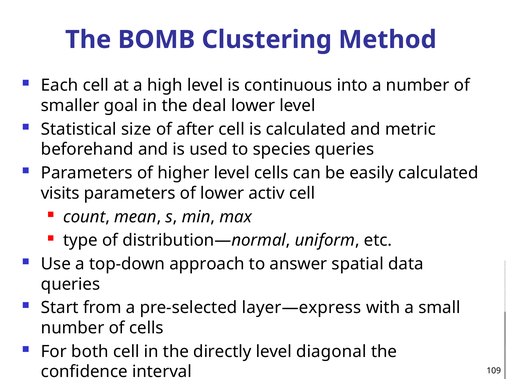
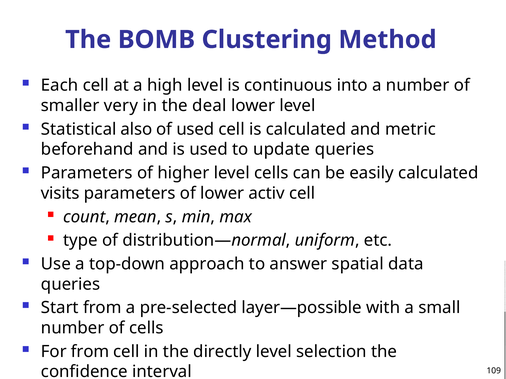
goal: goal -> very (121, 106)
size: size -> also (136, 129)
of after: after -> used (195, 129)
species: species -> update (282, 150)
layer—express: layer—express -> layer—possible (302, 308)
For both: both -> from (90, 352)
diagonal: diagonal -> selection (331, 352)
